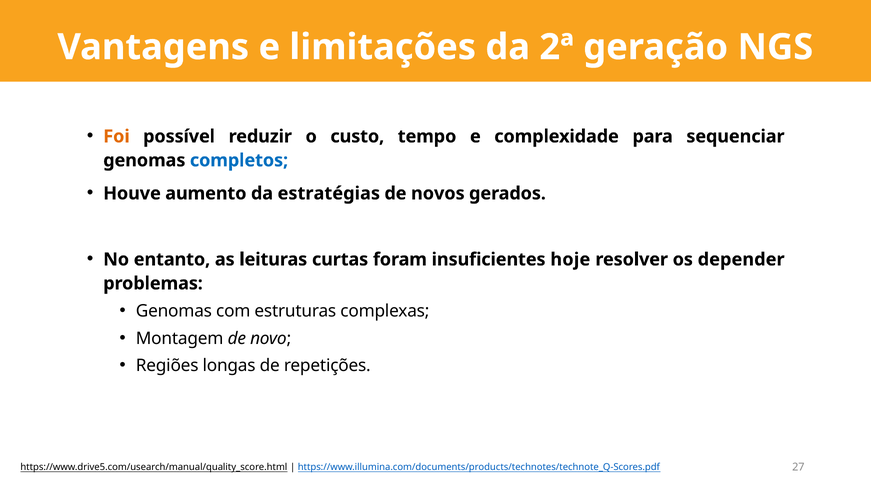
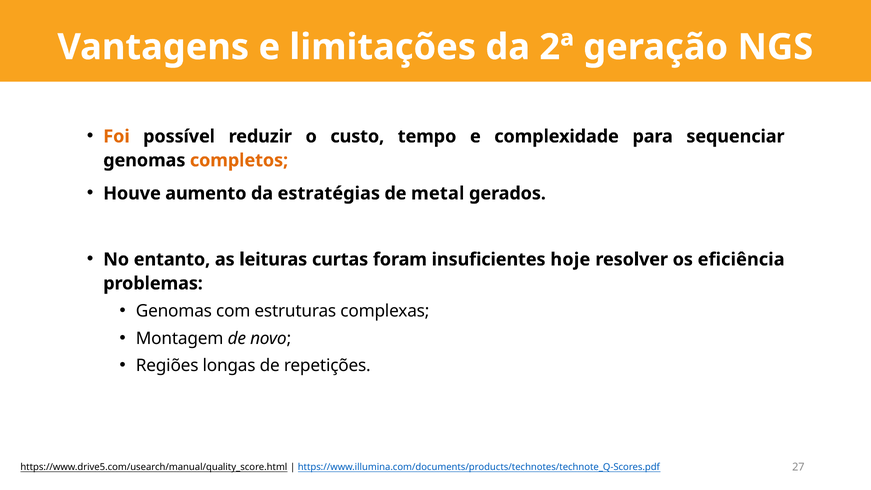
completos colour: blue -> orange (239, 160)
novos: novos -> metal (438, 193)
depender: depender -> eficiência (741, 259)
